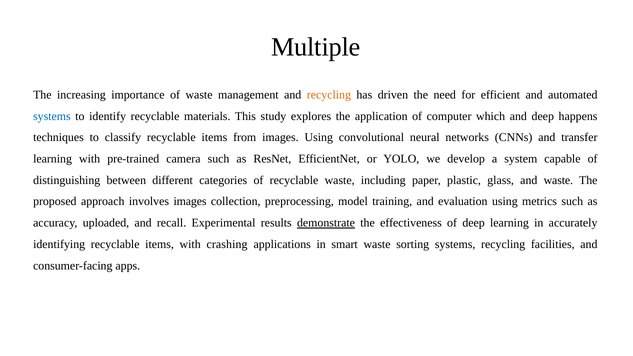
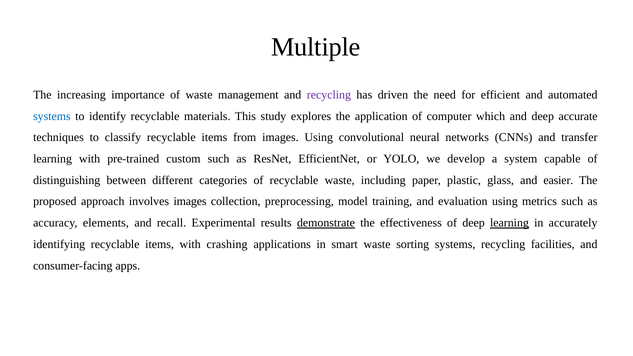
recycling colour: orange -> purple (329, 95)
happens: happens -> accurate (578, 116)
camera: camera -> custom (183, 159)
and waste: waste -> easier (558, 180)
uploaded: uploaded -> elements (106, 223)
learning underline: none -> present (509, 223)
